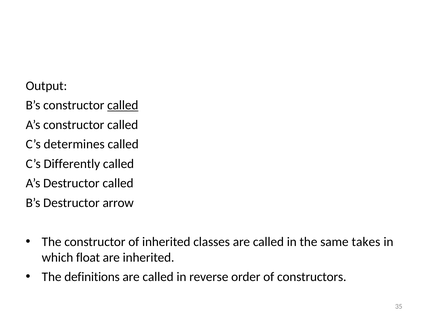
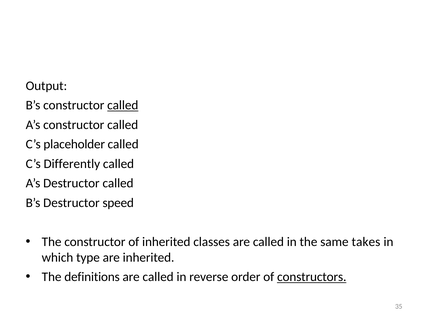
determines: determines -> placeholder (74, 144)
arrow: arrow -> speed (118, 203)
float: float -> type (88, 257)
constructors underline: none -> present (312, 277)
